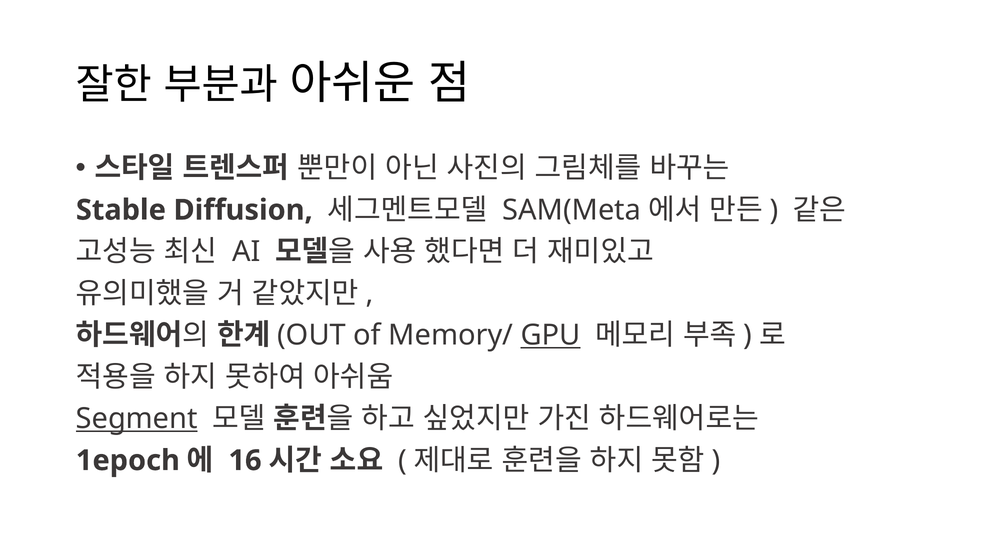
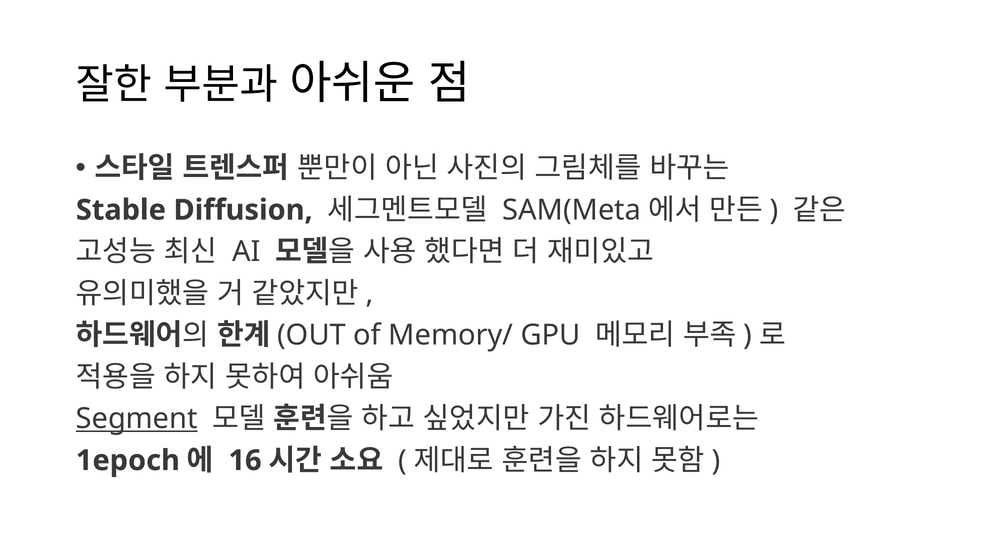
GPU underline: present -> none (551, 335)
